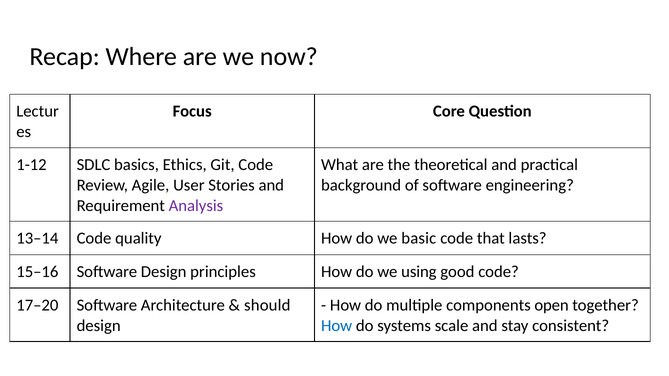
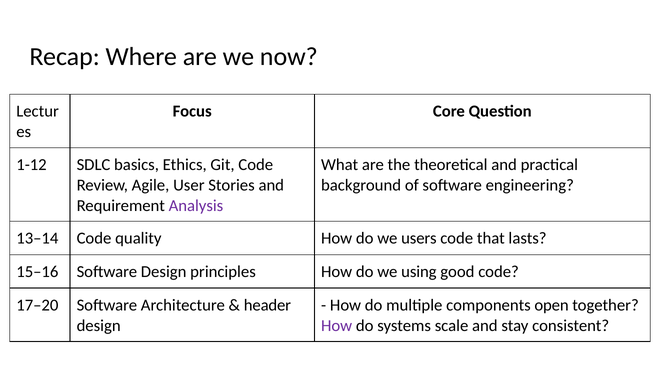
basic: basic -> users (419, 239)
should: should -> header (267, 305)
How colour: blue -> purple (337, 326)
